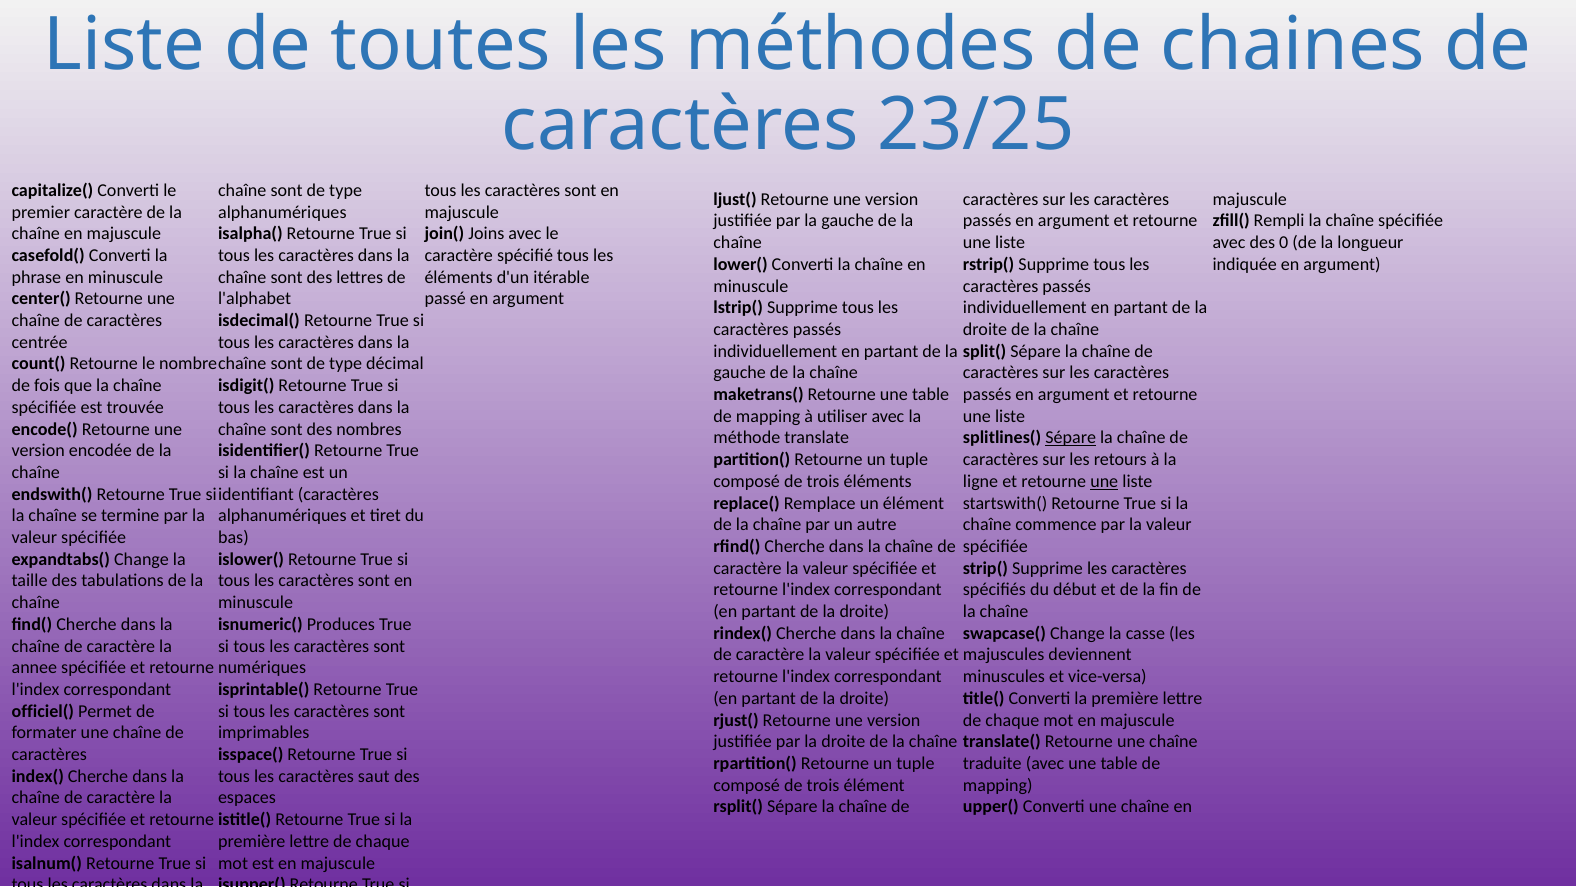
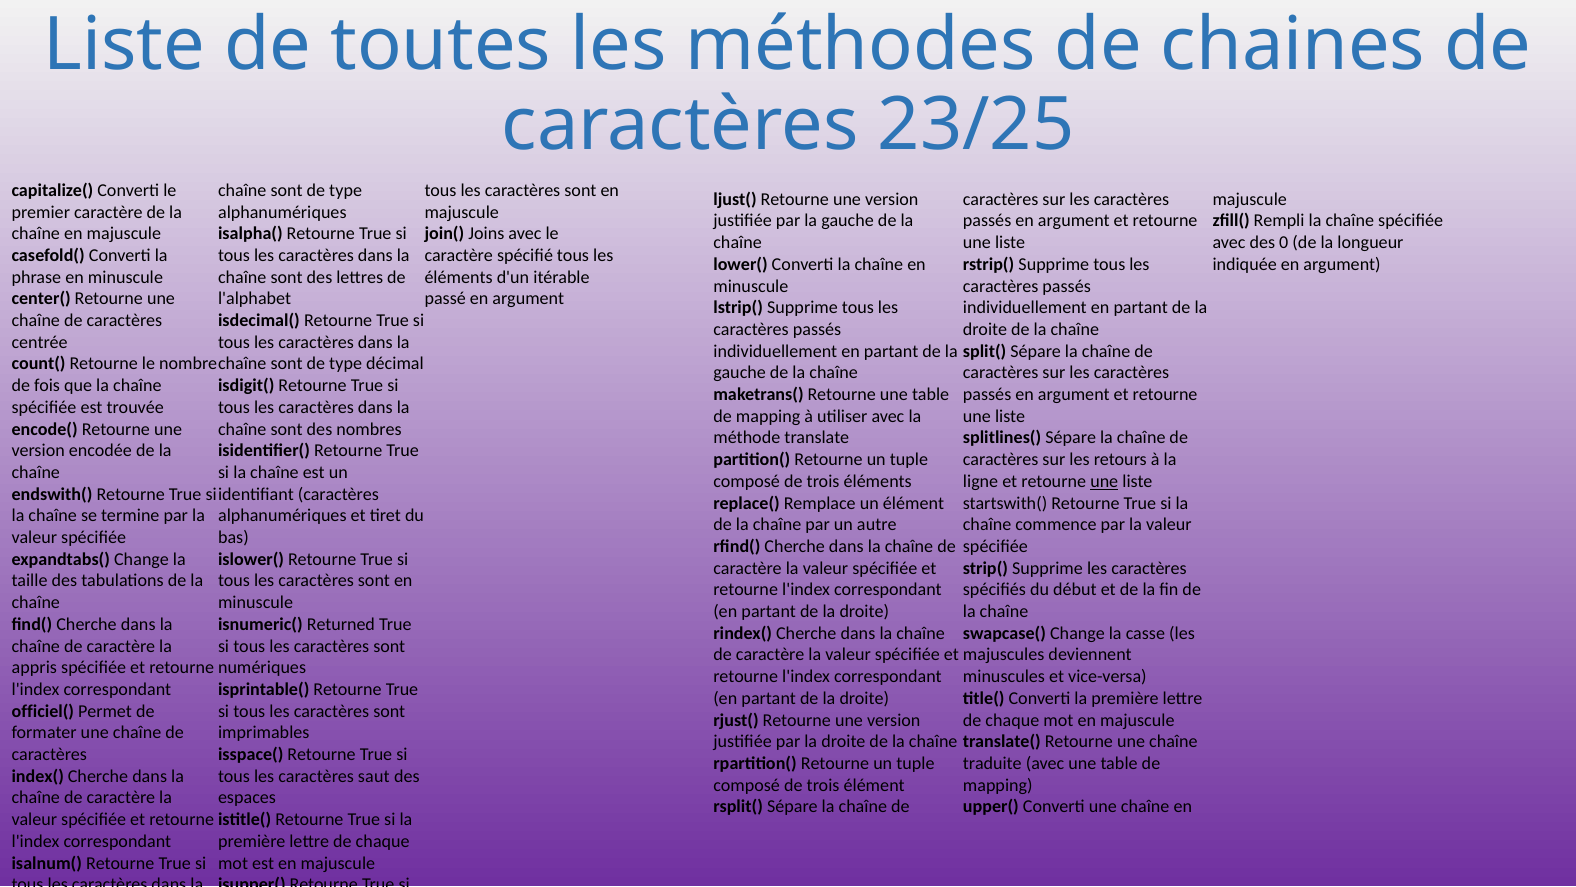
Sépare underline: present -> none (1071, 438)
Produces: Produces -> Returned (341, 624)
annee: annee -> appris (34, 667)
